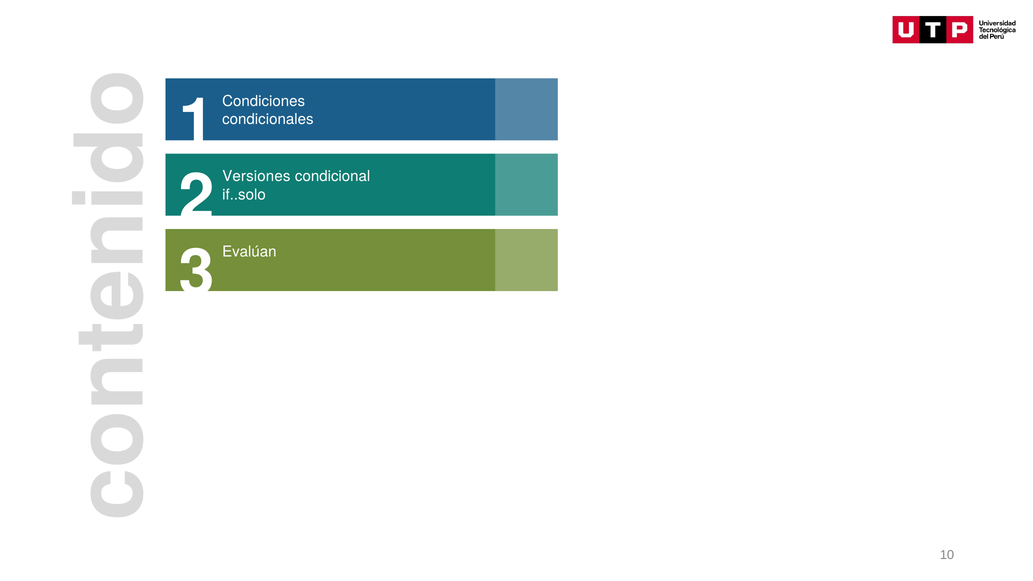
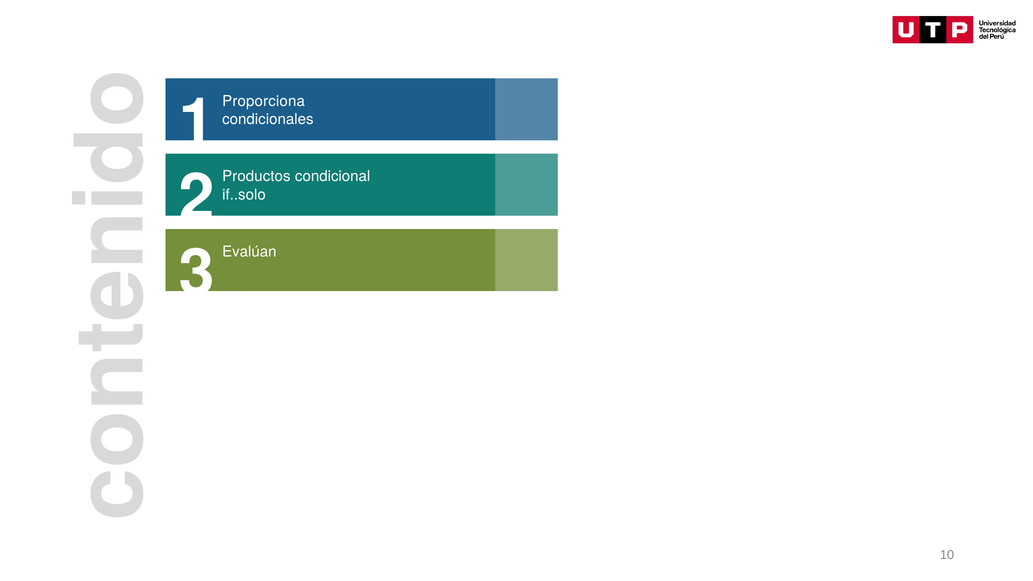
Condiciones: Condiciones -> Proporciona (264, 101)
Versiones: Versiones -> Productos (256, 176)
